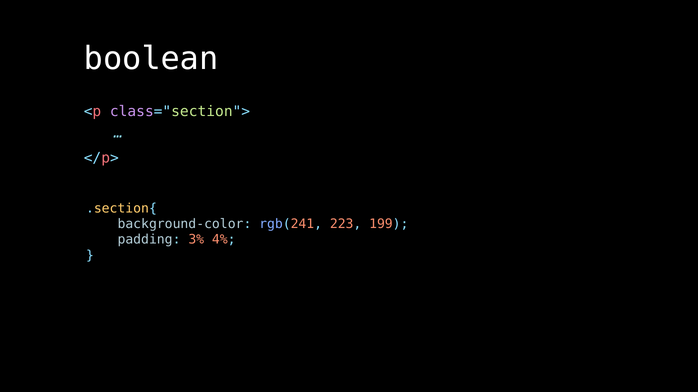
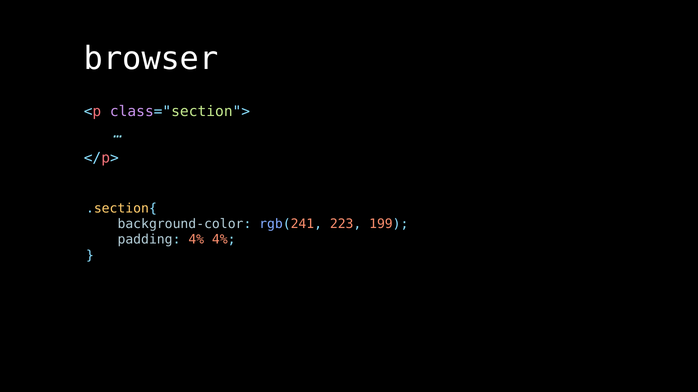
boolean: boolean -> browser (151, 59)
padding 3%: 3% -> 4% (196, 240)
